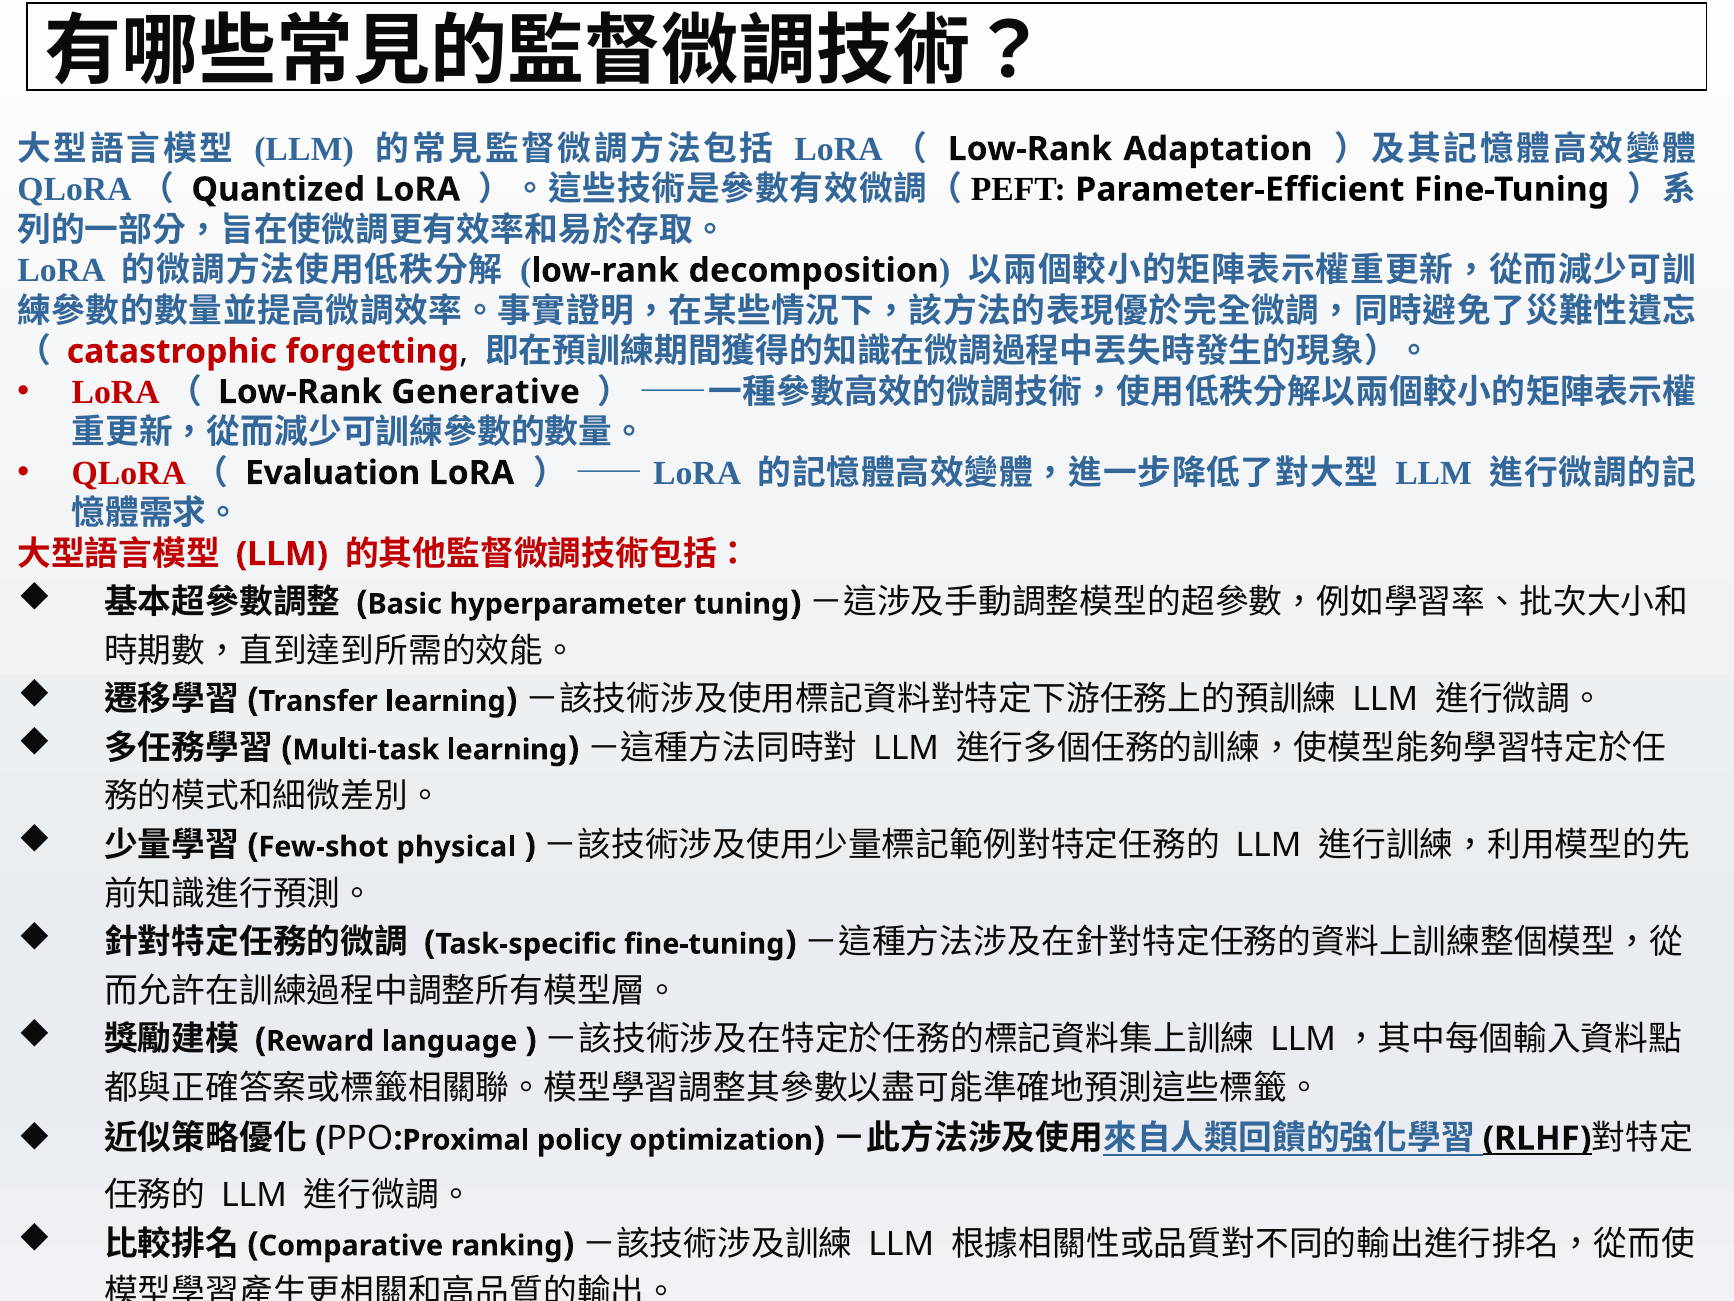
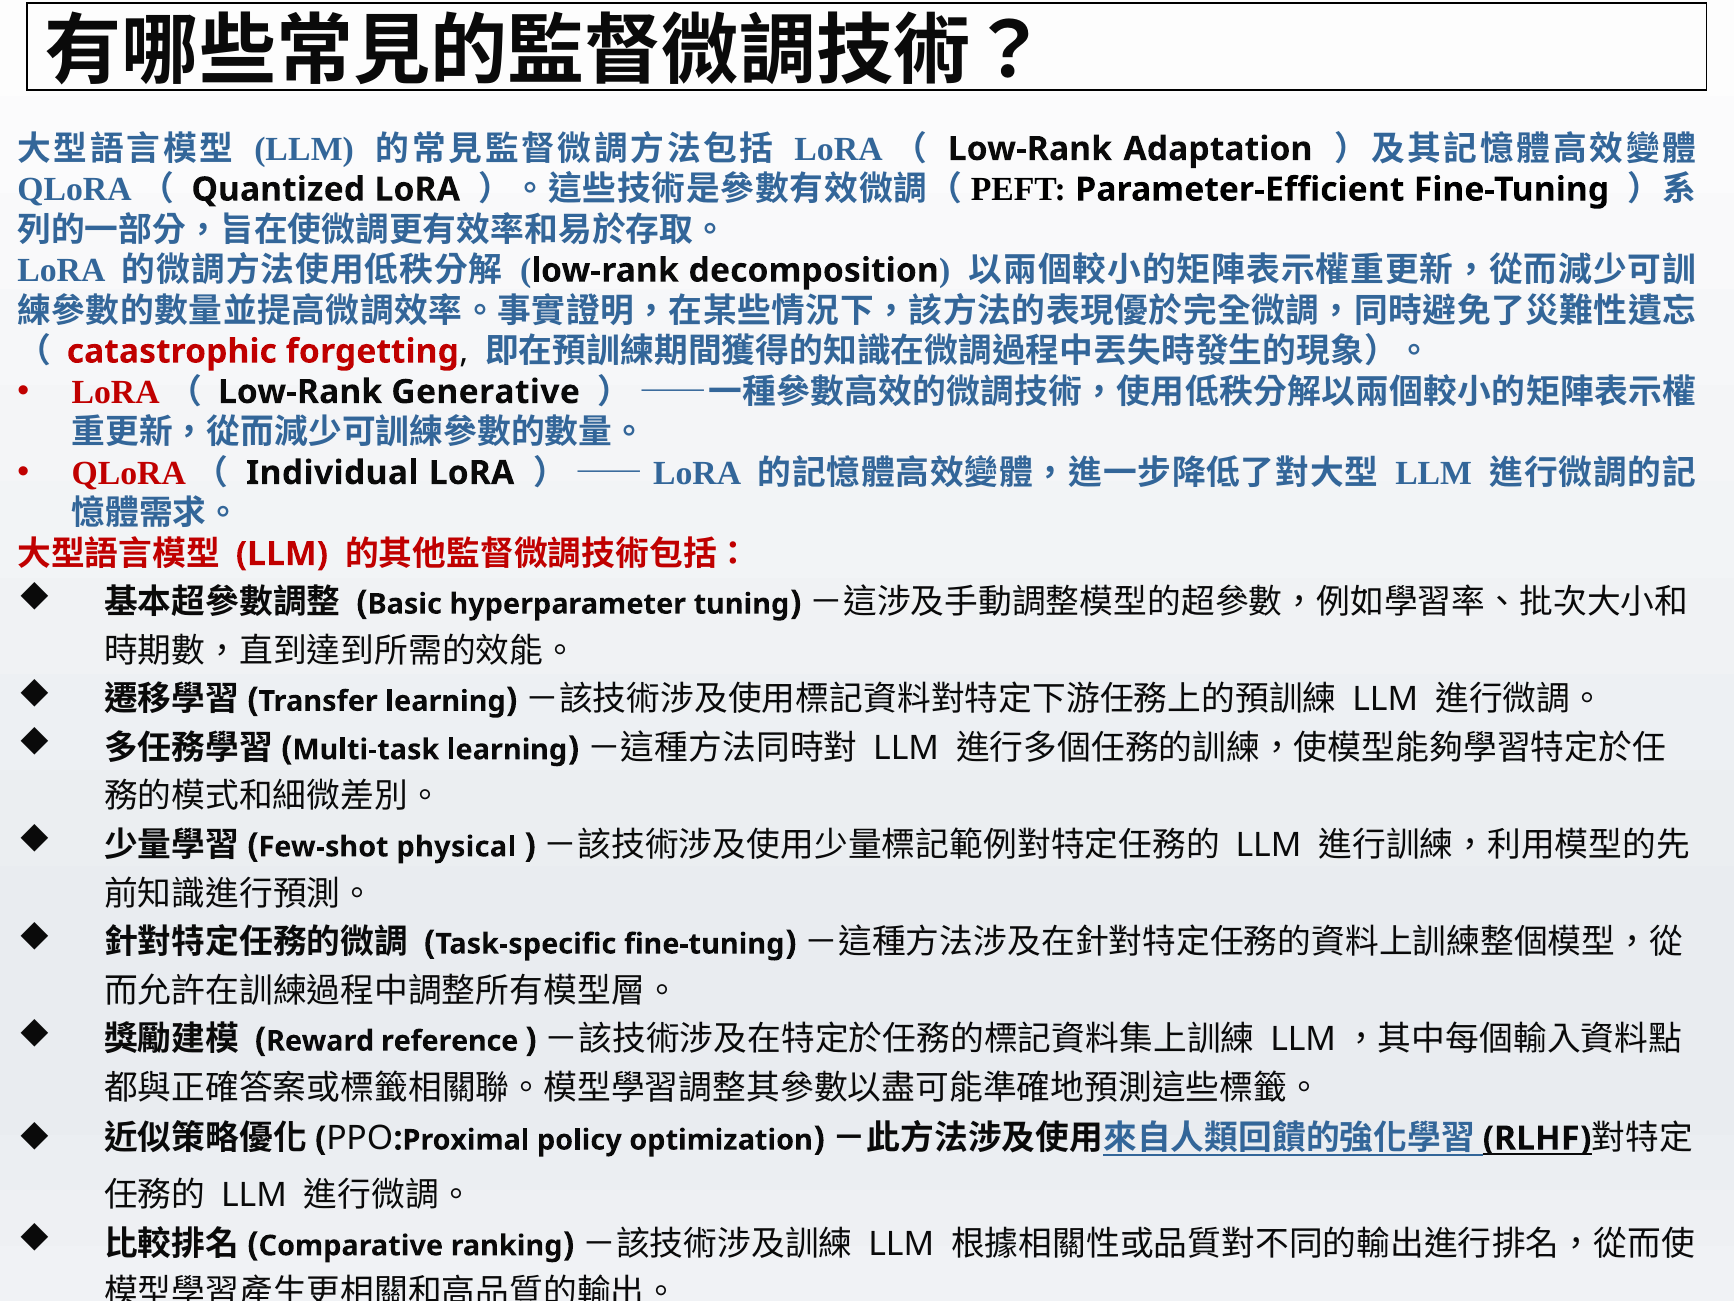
Evaluation: Evaluation -> Individual (332, 473)
language: language -> reference (450, 1041)
